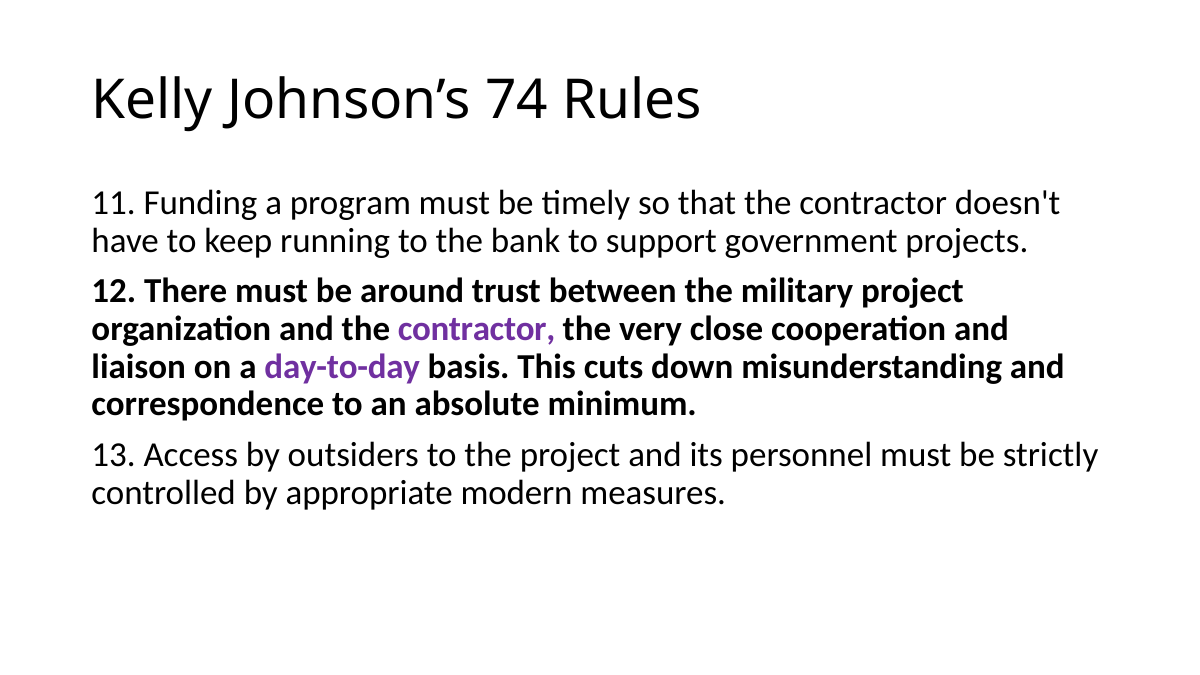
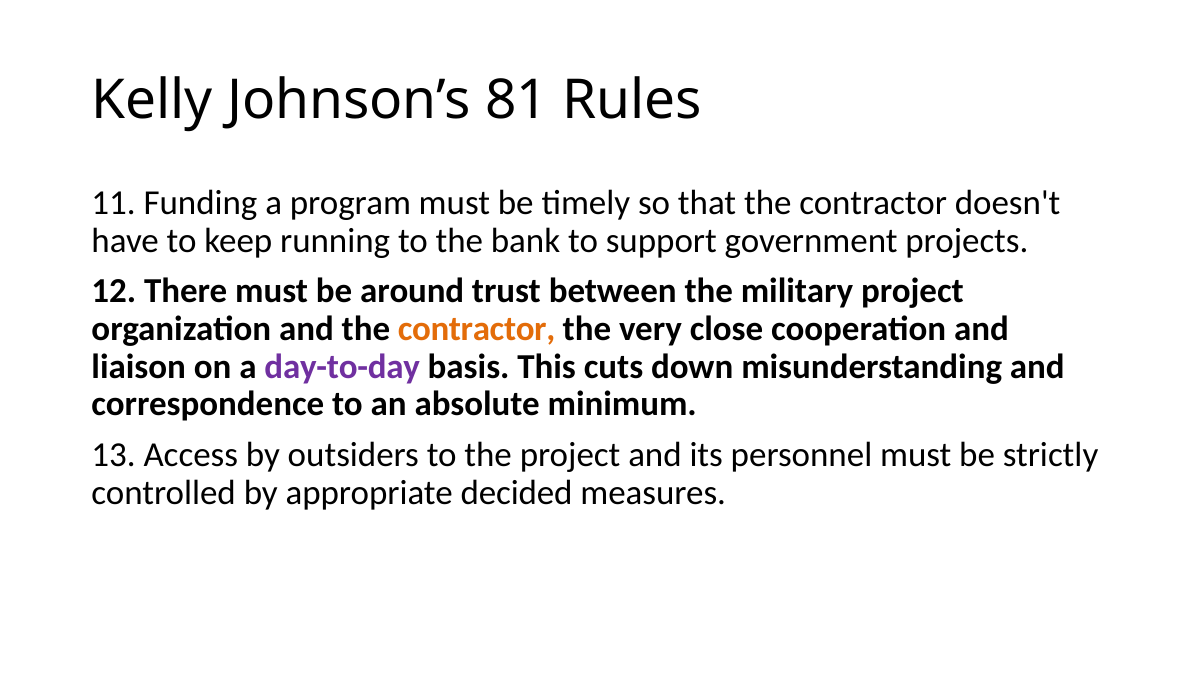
74: 74 -> 81 (517, 101)
contractor colour: purple -> orange (477, 329)
modern: modern -> decided (517, 493)
